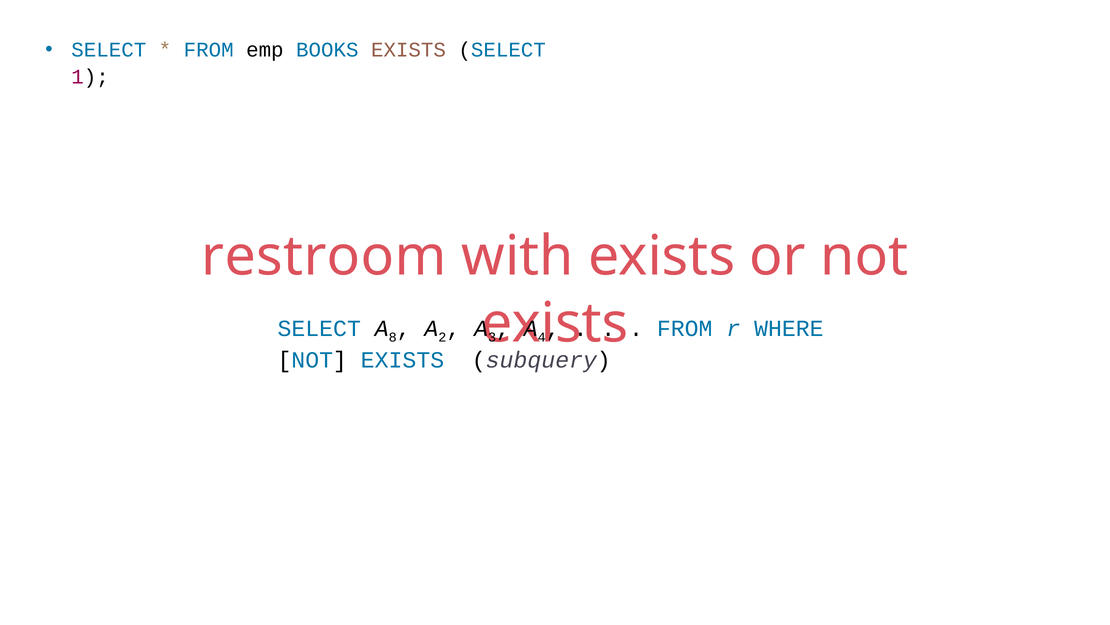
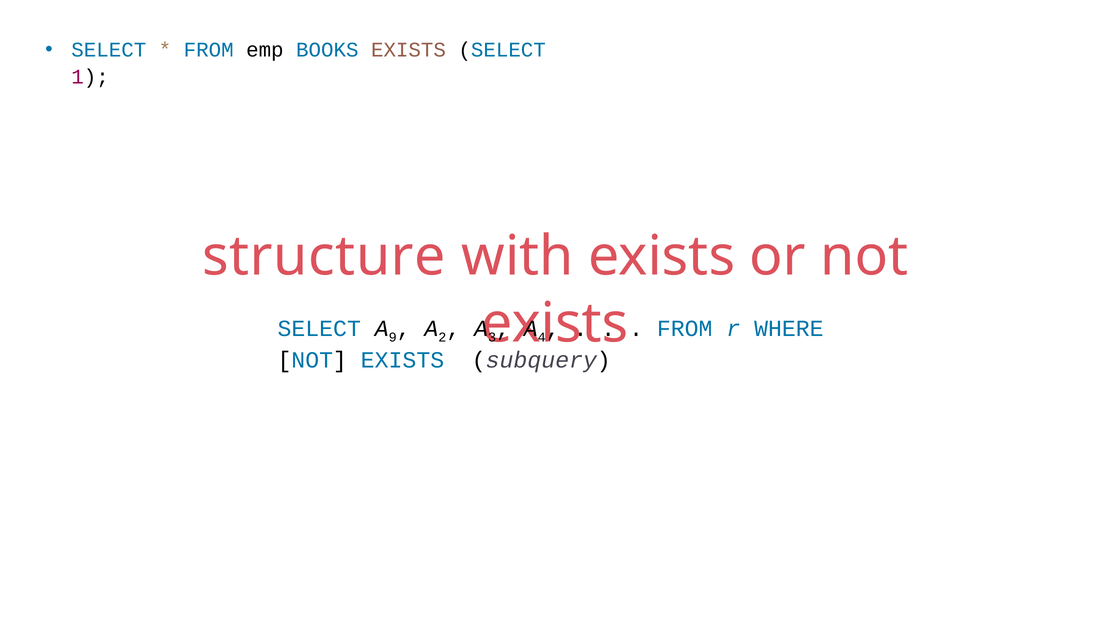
restroom: restroom -> structure (324, 256)
8: 8 -> 9 (393, 337)
